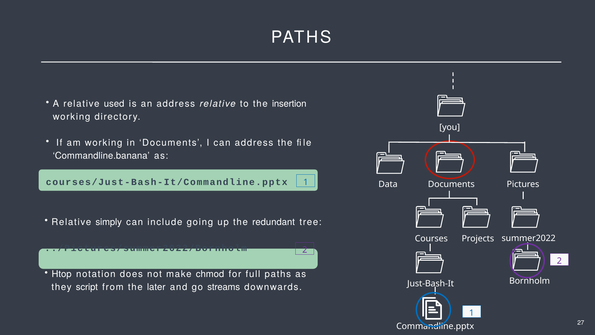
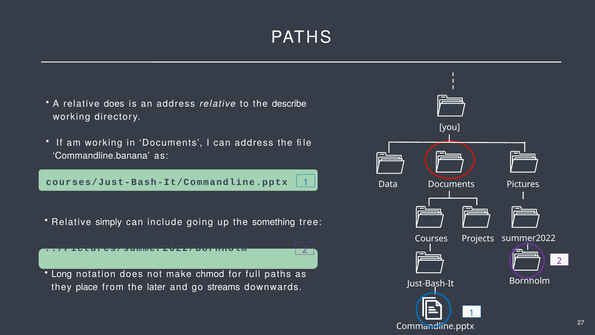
relative used: used -> does (114, 104)
insertion: insertion -> describe (289, 104)
redundant: redundant -> something (274, 222)
Htop: Htop -> Long (62, 274)
script: script -> place (87, 287)
